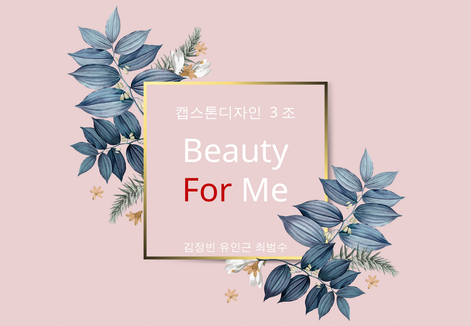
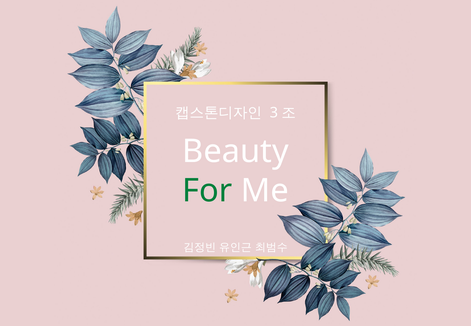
For colour: red -> green (207, 191)
